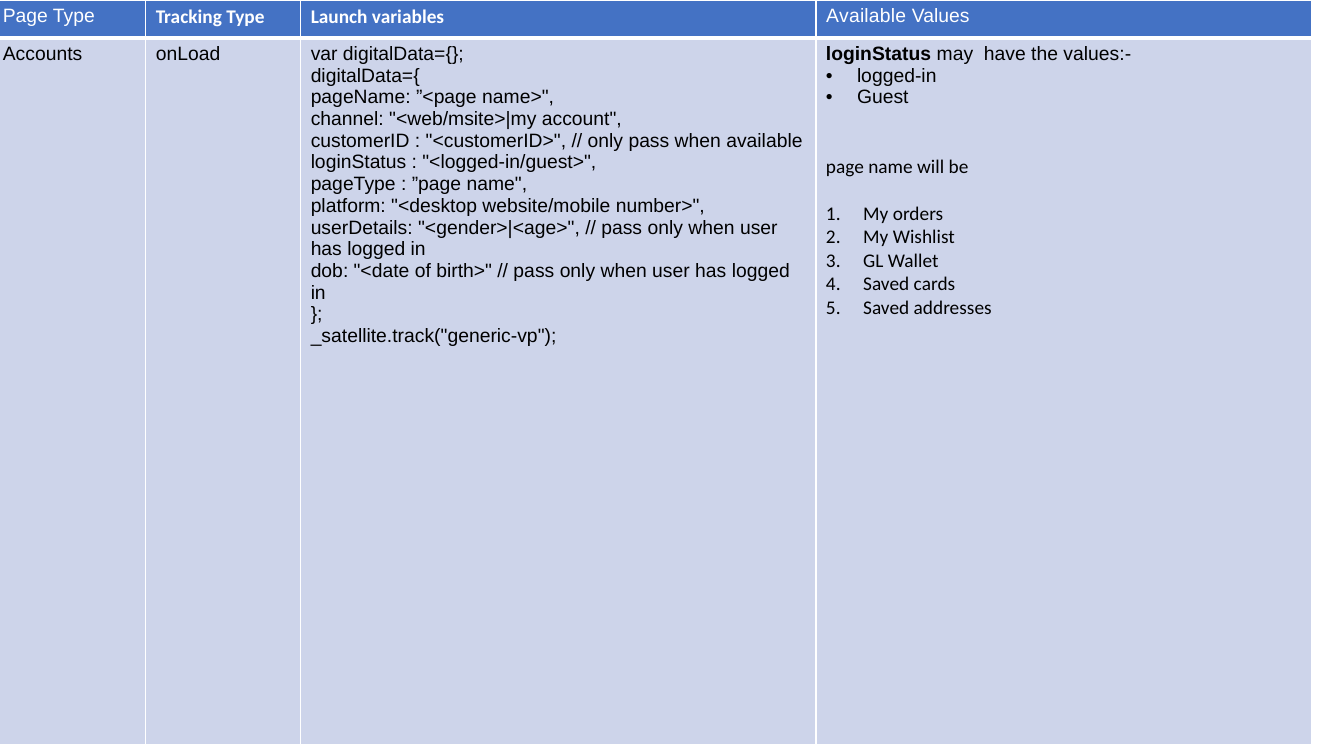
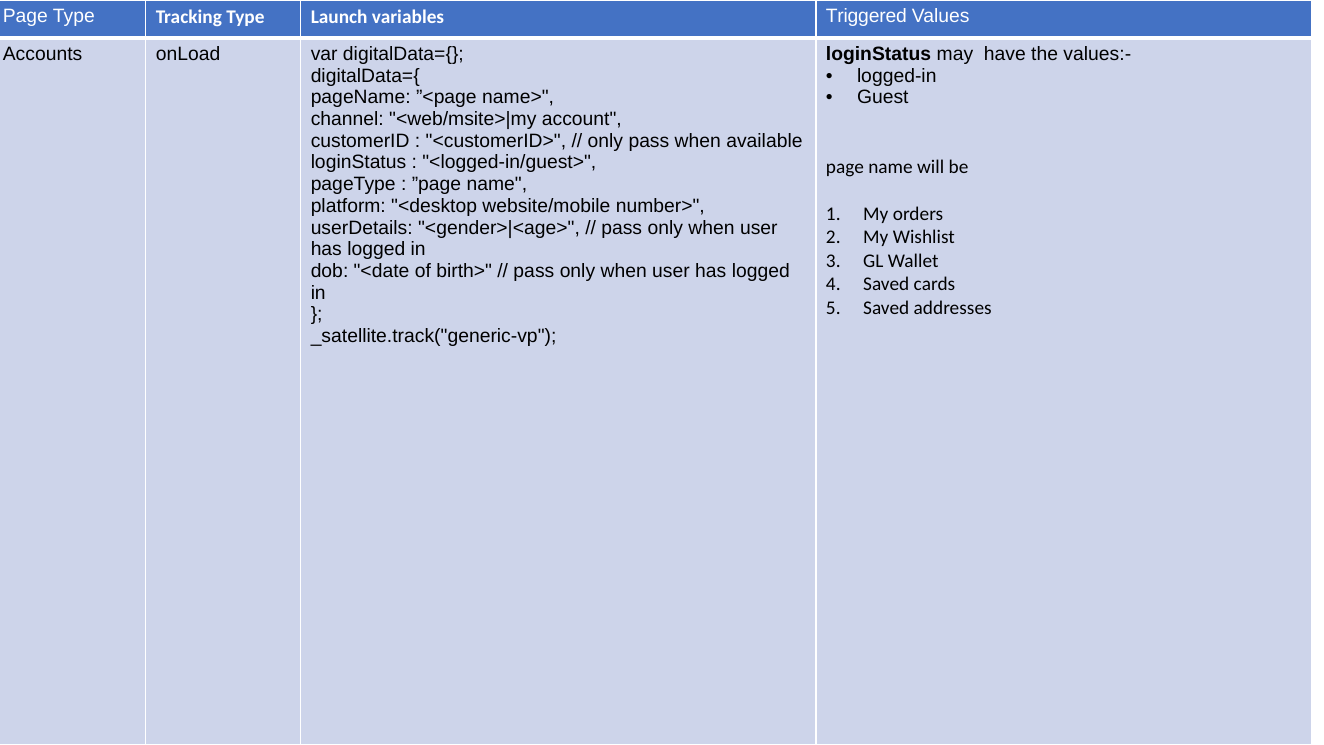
variables Available: Available -> Triggered (866, 16)
